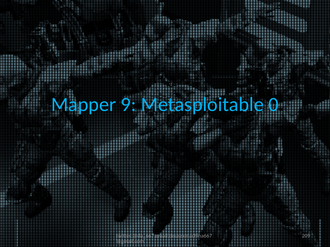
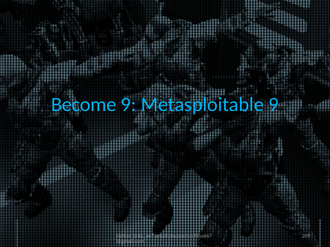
Mapper: Mapper -> Become (84, 105)
Metasploitable 0: 0 -> 9 (274, 105)
